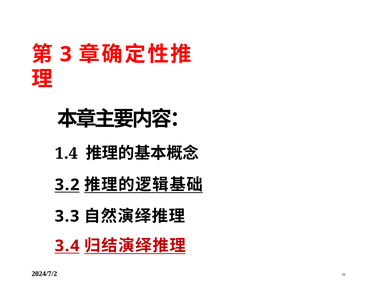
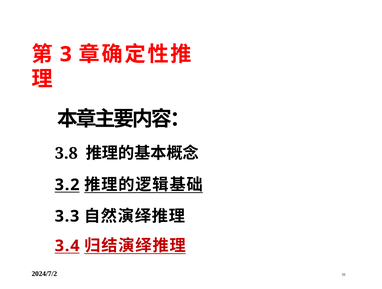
1.4: 1.4 -> 3.8 (66, 153)
